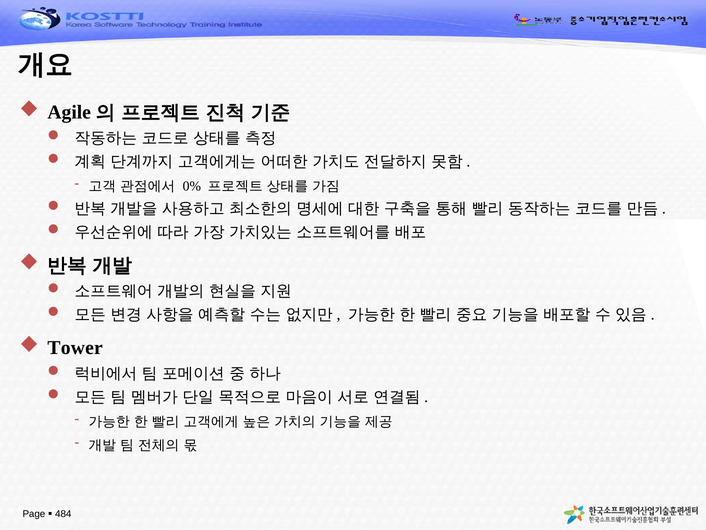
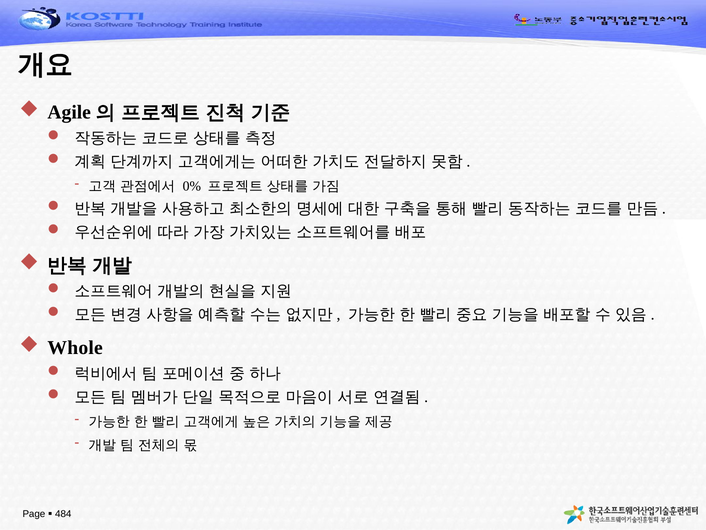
Tower: Tower -> Whole (75, 347)
